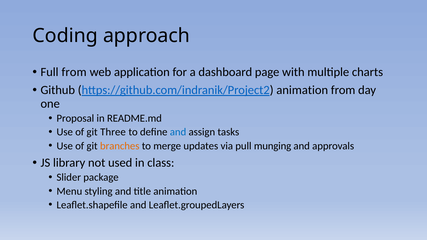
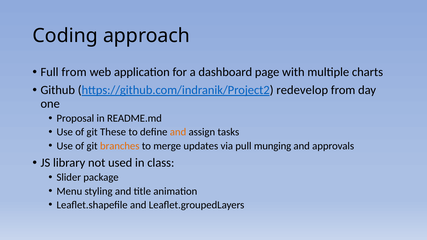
https://github.com/indranik/Project2 animation: animation -> redevelop (302, 90)
Three: Three -> These (113, 132)
and colour: blue -> orange (178, 132)
